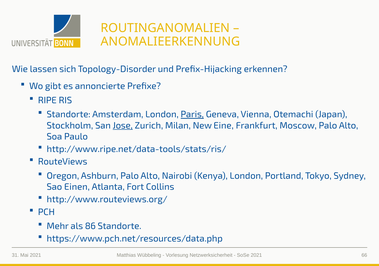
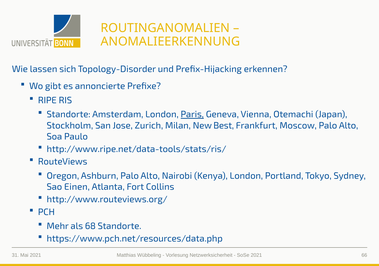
Jose underline: present -> none (123, 125)
Eine: Eine -> Best (224, 125)
86: 86 -> 68 (90, 226)
